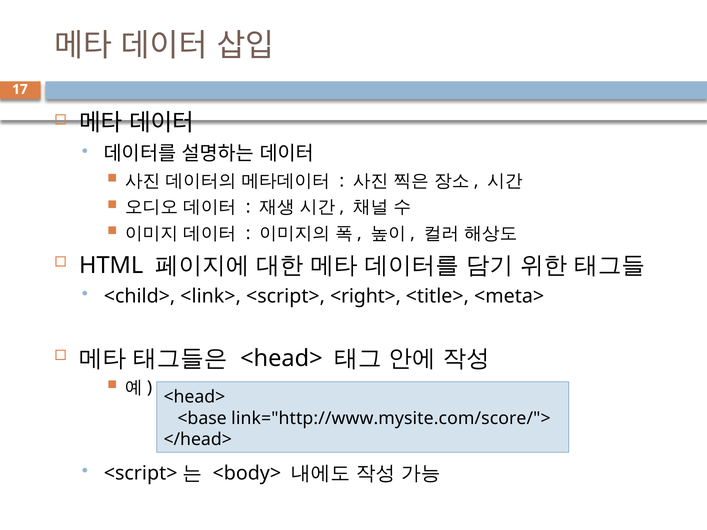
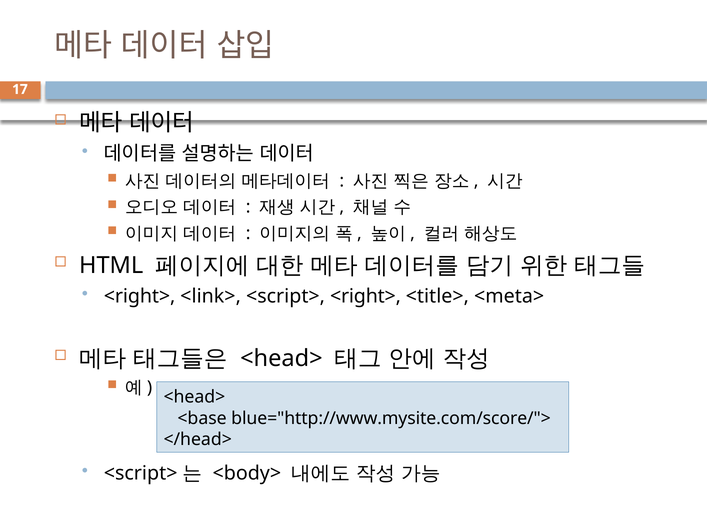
<child>: <child> -> <right> (140, 296)
link="http://www.mysite.com/score/">: link="http://www.mysite.com/score/"> -> blue="http://www.mysite.com/score/"> (391, 419)
